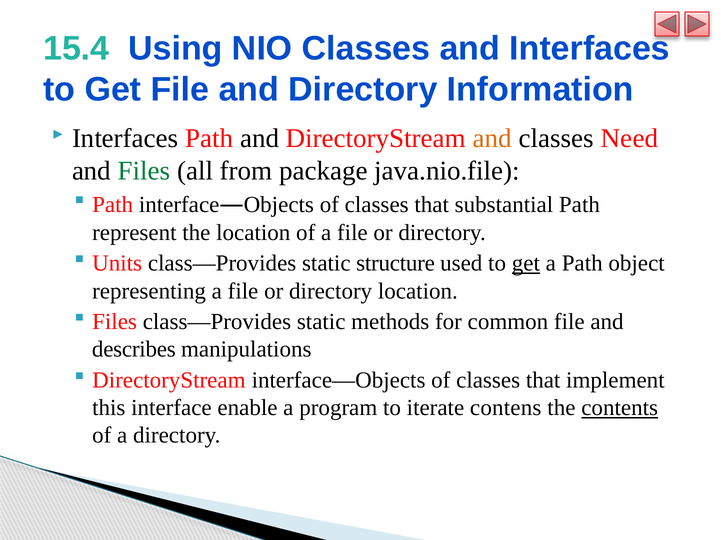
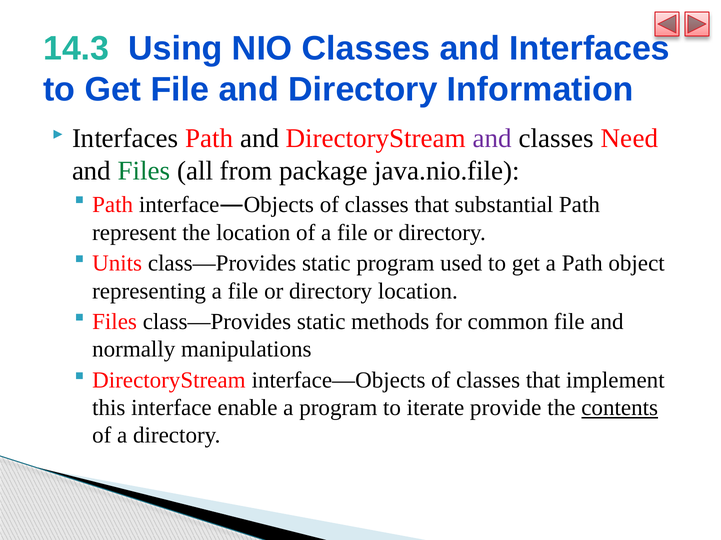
15.4: 15.4 -> 14.3 (76, 49)
and colour: orange -> purple (492, 139)
static structure: structure -> program (395, 264)
get underline: present -> none (526, 264)
describes: describes -> normally (134, 350)
contens: contens -> provide (506, 408)
